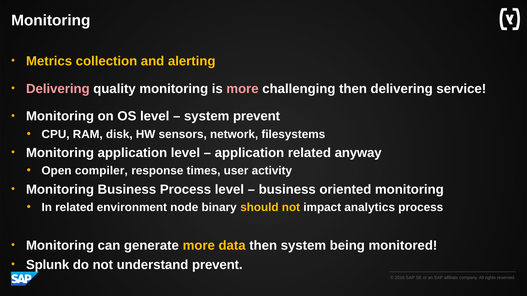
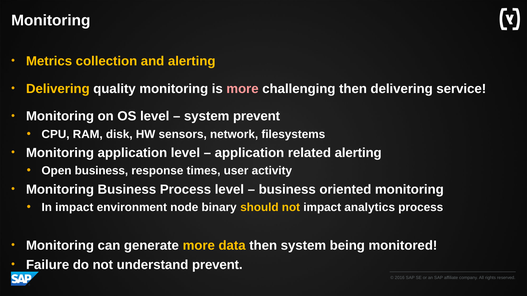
Delivering colour: pink -> yellow (58, 89)
related anyway: anyway -> alerting (358, 153)
Open compiler: compiler -> business (101, 171)
In related: related -> impact (74, 208)
Splunk: Splunk -> Failure (48, 265)
